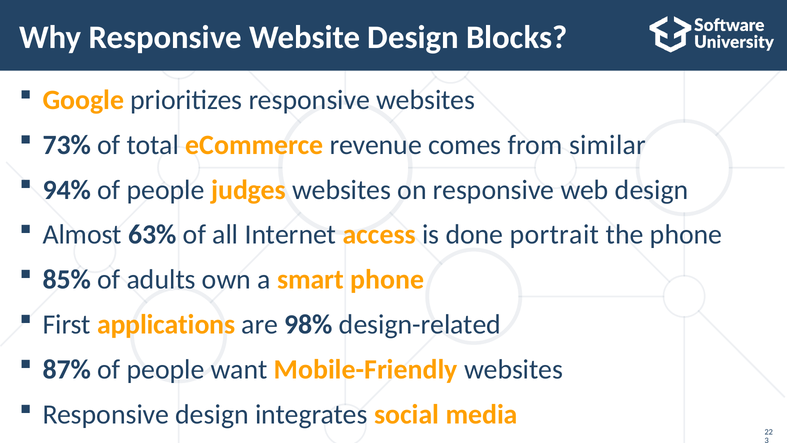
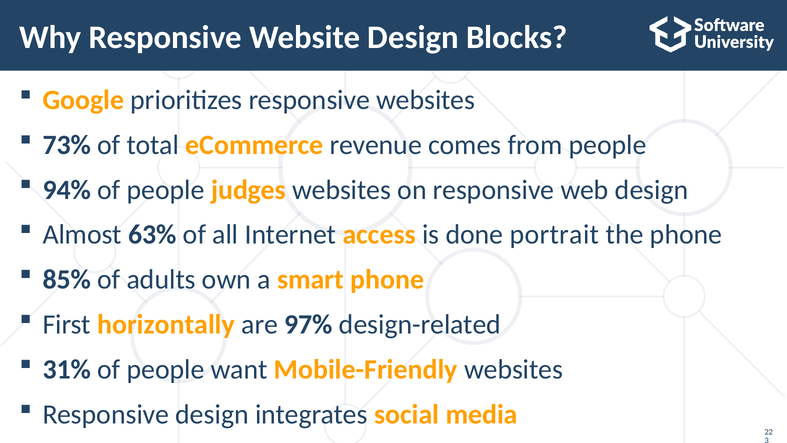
from similar: similar -> people (608, 145)
applications: applications -> horizontally (166, 324)
98%: 98% -> 97% (308, 324)
87%: 87% -> 31% (67, 369)
